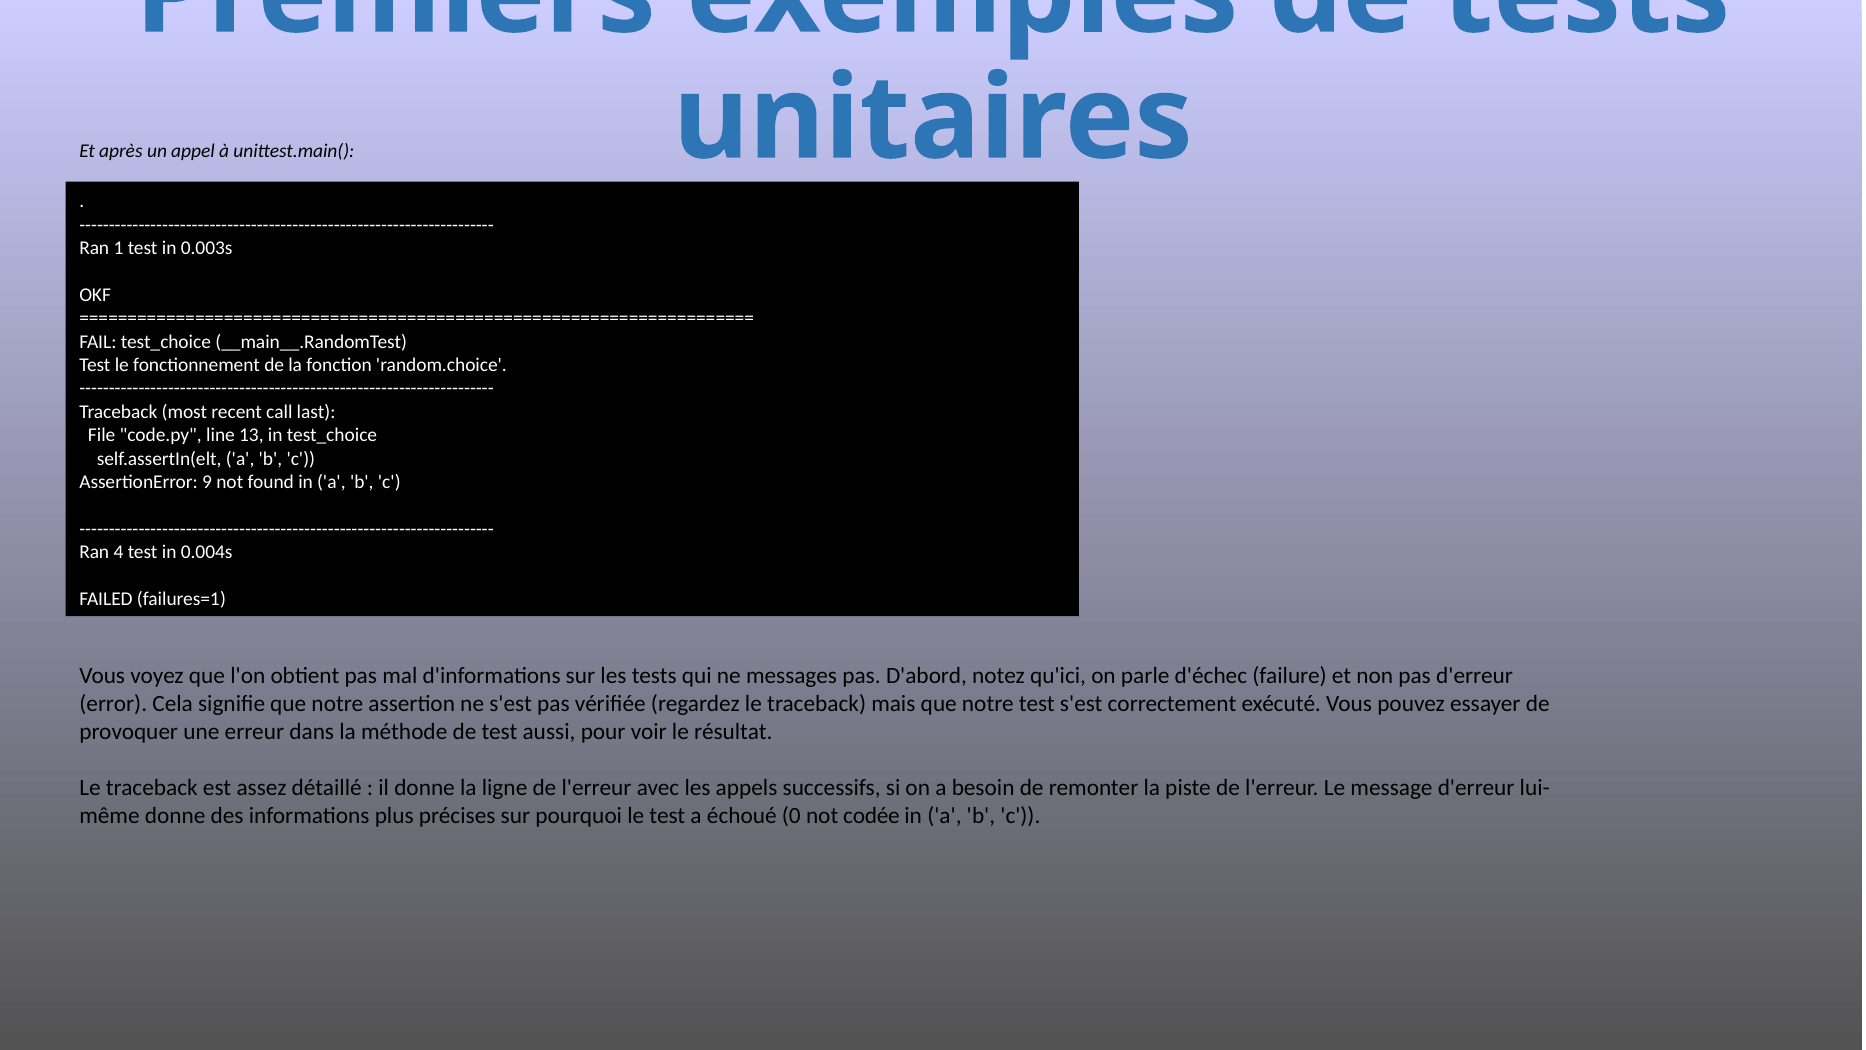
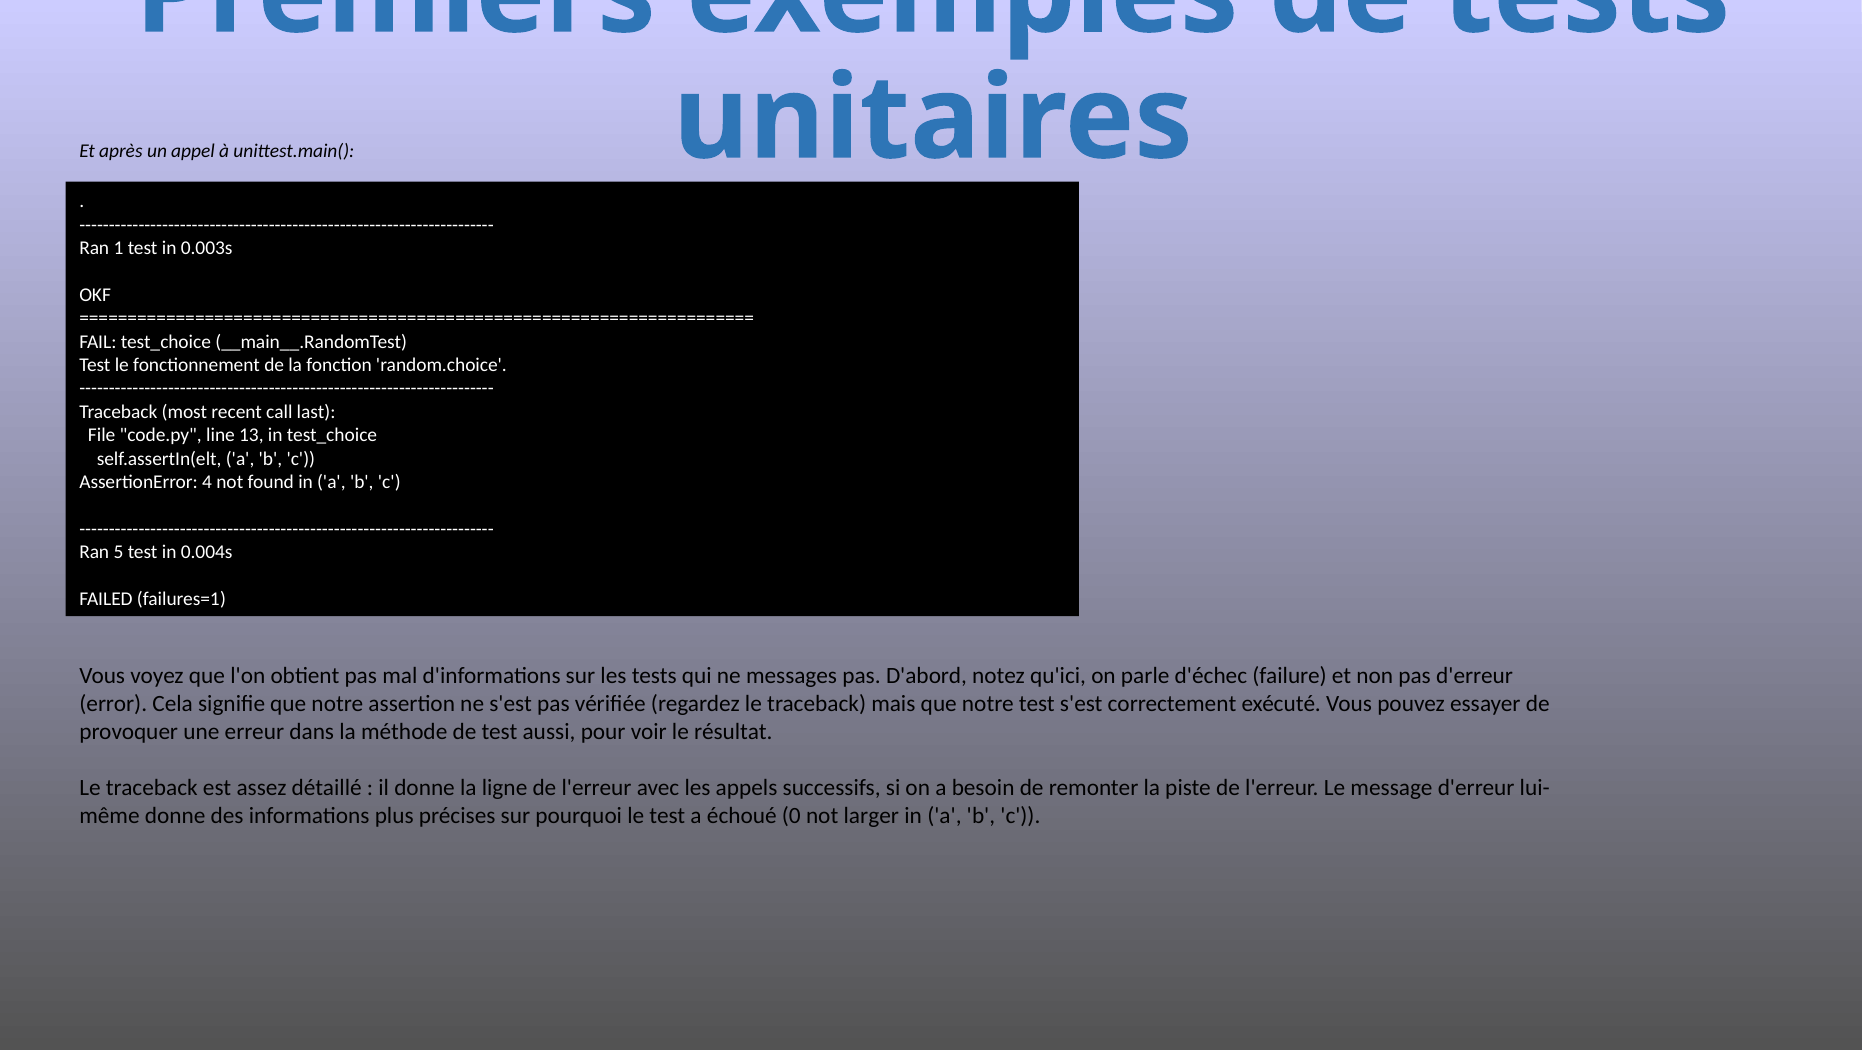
9: 9 -> 4 (207, 482)
4: 4 -> 5 (119, 552)
codée: codée -> larger (871, 815)
